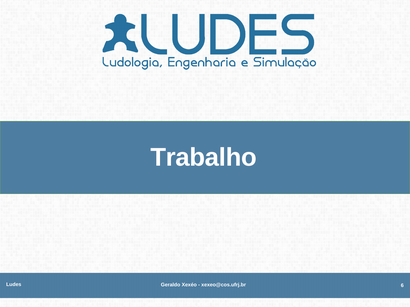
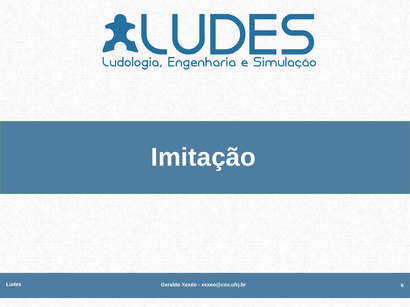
Trabalho: Trabalho -> Imitação (203, 158)
